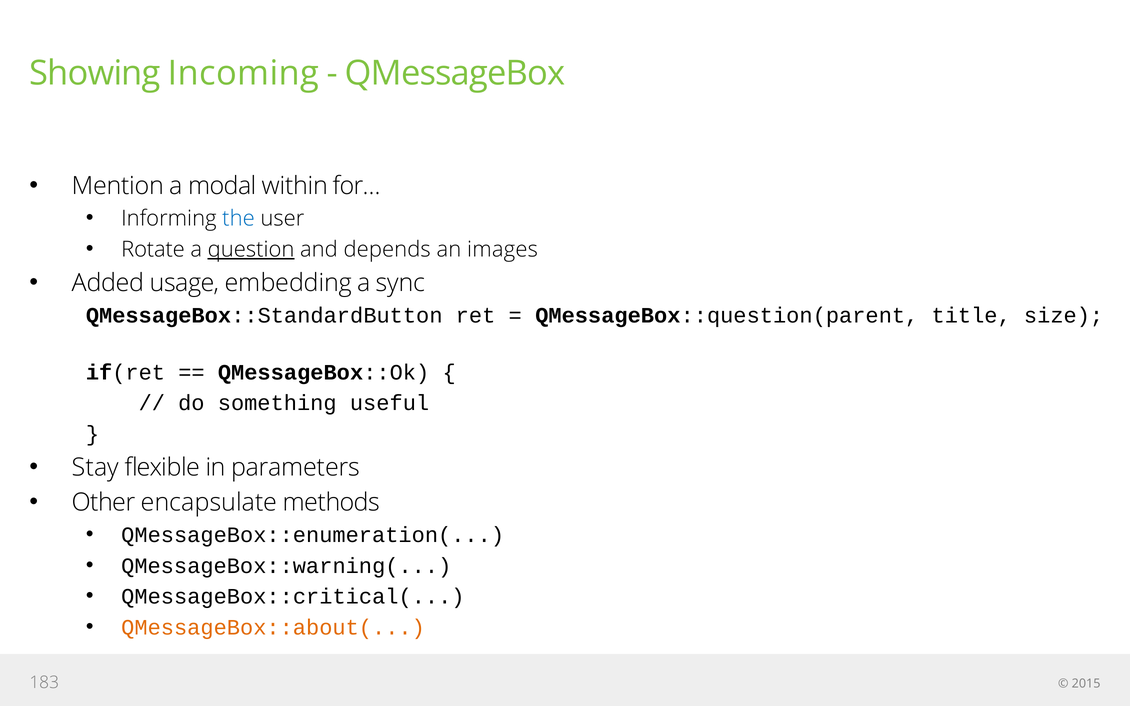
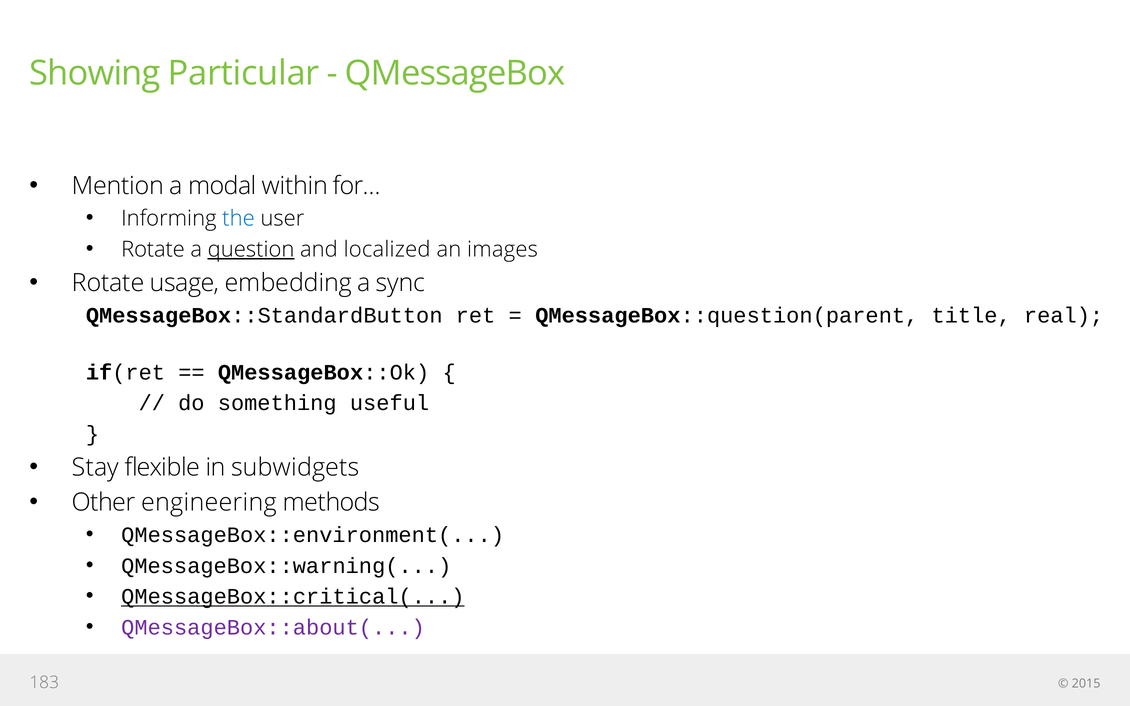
Incoming: Incoming -> Particular (244, 73)
depends: depends -> localized (387, 249)
Added: Added -> Rotate (108, 283)
size: size -> real (1064, 315)
parameters: parameters -> subwidgets (295, 468)
encapsulate: encapsulate -> engineering (209, 503)
QMessageBox::enumeration(: QMessageBox::enumeration( -> QMessageBox::environment( (313, 535)
QMessageBox::critical( underline: none -> present (293, 597)
QMessageBox::about( colour: orange -> purple (273, 628)
